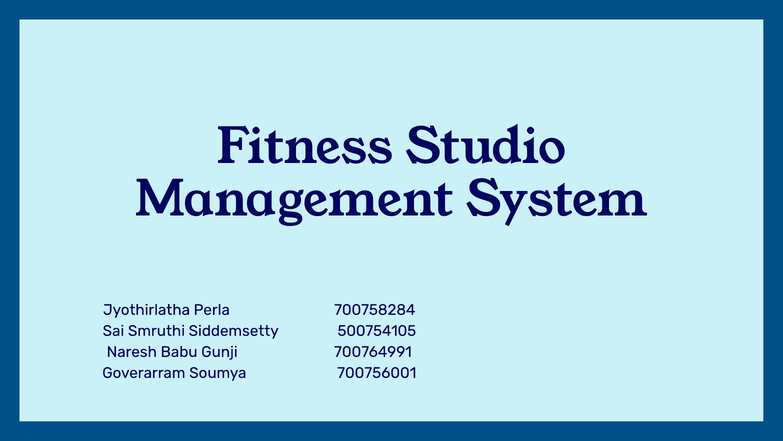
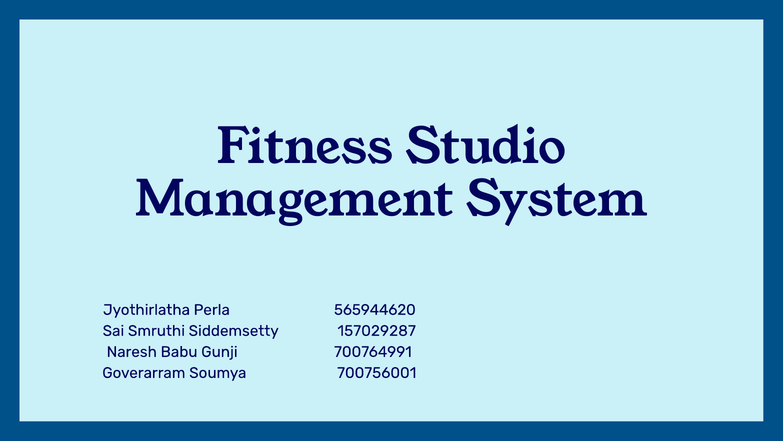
700758284: 700758284 -> 565944620 (375, 309)
500754105: 500754105 -> 157029287 (377, 330)
